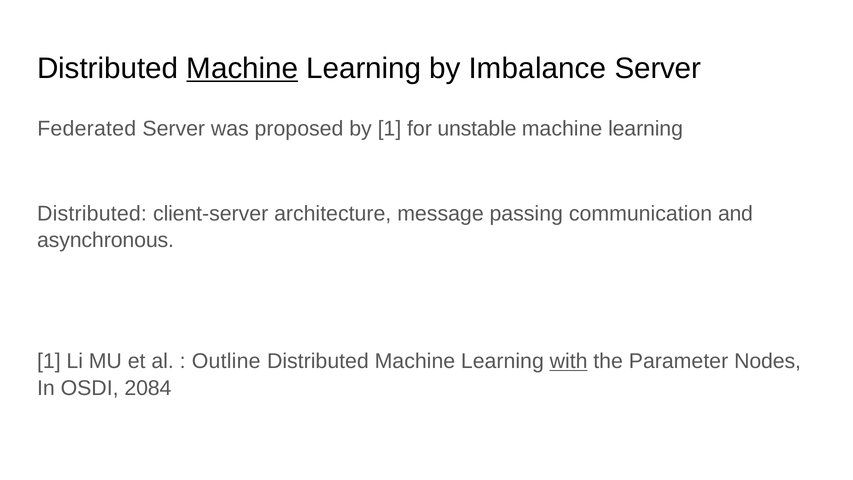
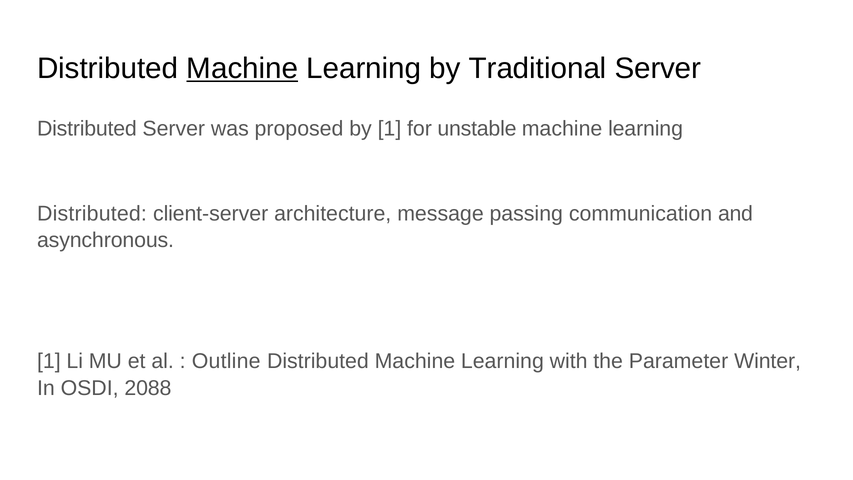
Imbalance: Imbalance -> Traditional (538, 68)
Federated: Federated -> Distributed (87, 129)
with underline: present -> none (569, 361)
Nodes: Nodes -> Winter (768, 361)
2084: 2084 -> 2088 (148, 388)
